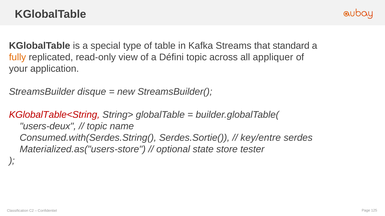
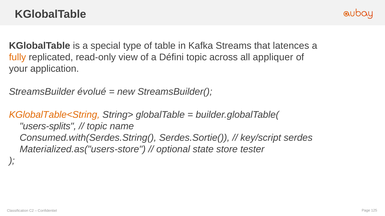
standard: standard -> latences (291, 46)
disque: disque -> évolué (92, 92)
KGlobalTable<String colour: red -> orange (54, 115)
users-deux: users-deux -> users-splits (48, 127)
key/entre: key/entre -> key/script (261, 138)
